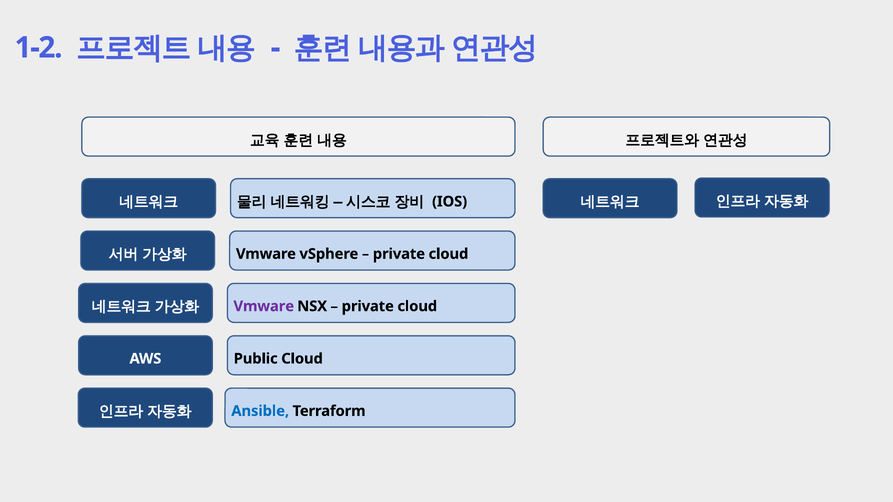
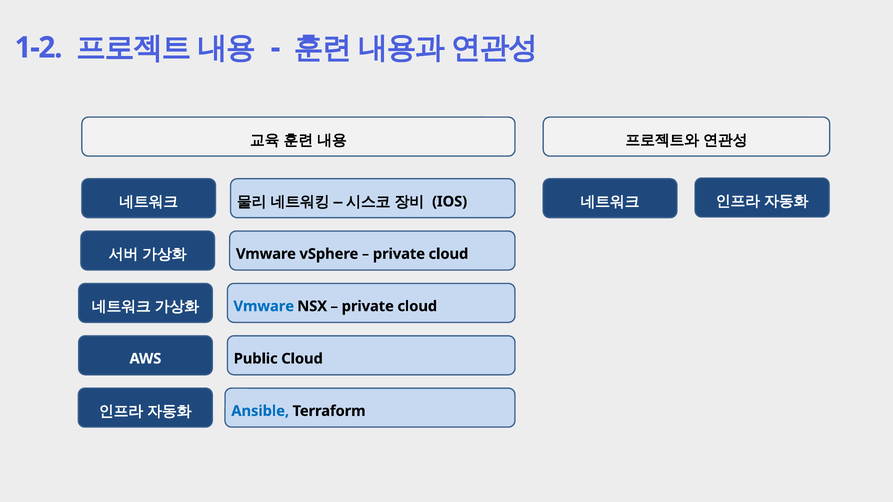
Vmware colour: purple -> blue (264, 306)
